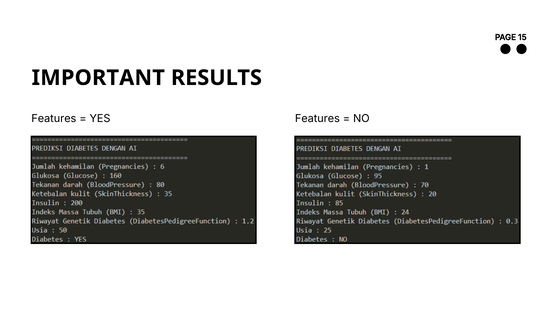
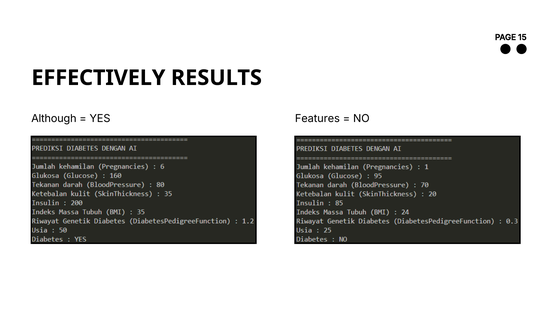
IMPORTANT: IMPORTANT -> EFFECTIVELY (98, 78)
Features: Features -> Although (54, 118)
